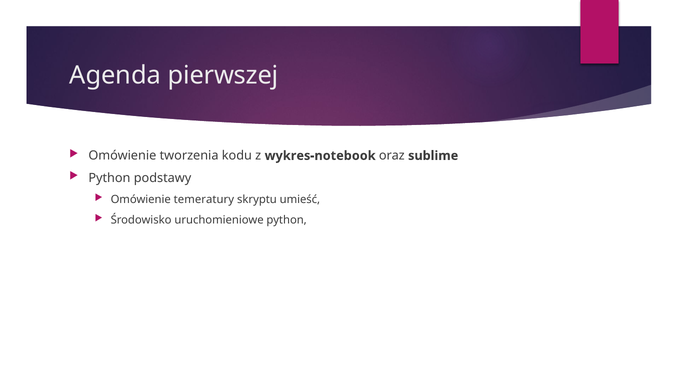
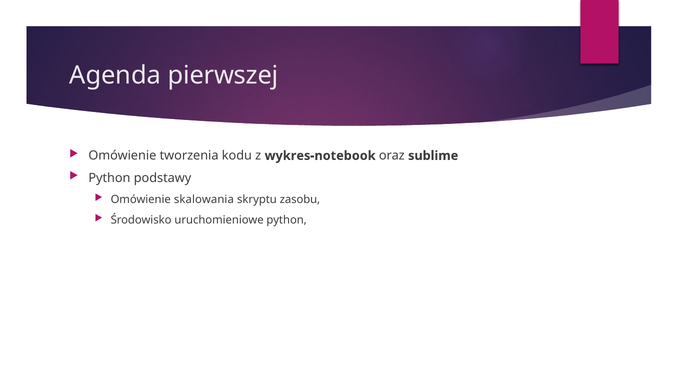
temeratury: temeratury -> skalowania (204, 200)
umieść: umieść -> zasobu (300, 200)
